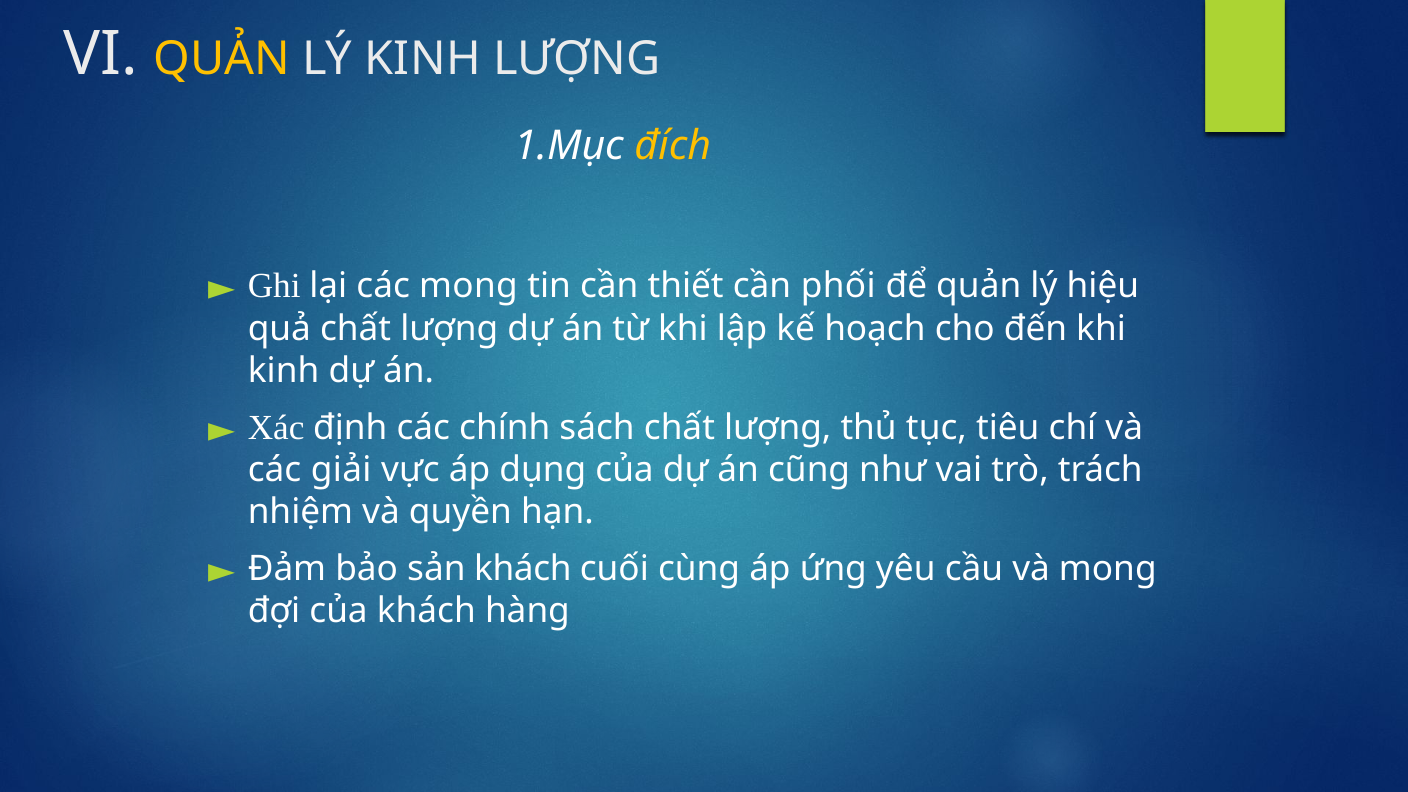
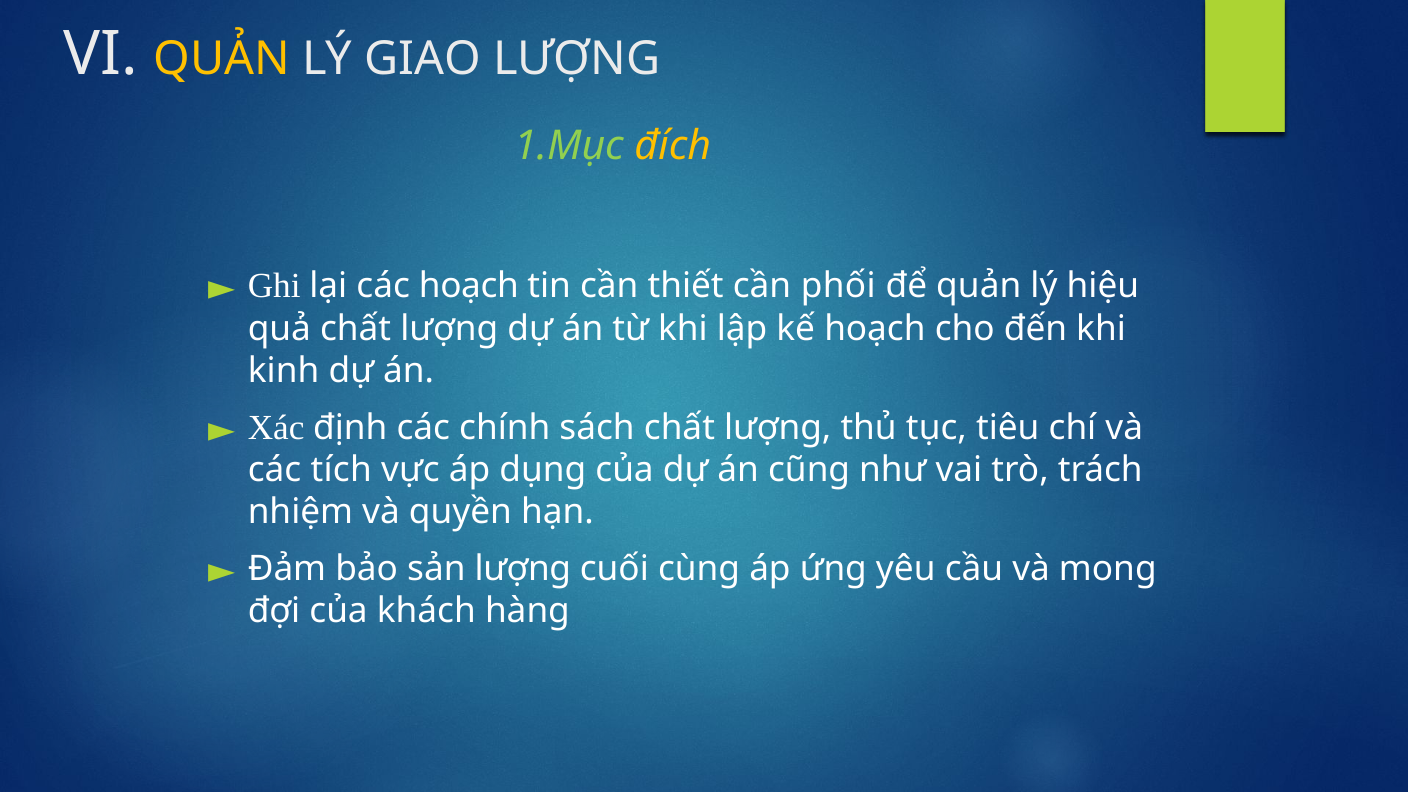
LÝ KINH: KINH -> GIAO (423, 59)
1.Mục colour: white -> light green (569, 146)
các mong: mong -> hoạch (469, 286)
giải: giải -> tích (341, 470)
sản khách: khách -> lượng (523, 569)
